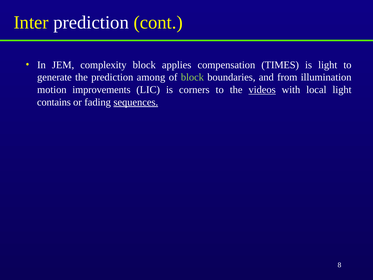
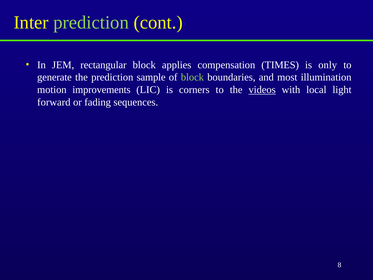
prediction colour: white -> light green (91, 23)
complexity: complexity -> rectangular (103, 65)
is light: light -> only (328, 65)
among: among -> sample (151, 77)
from: from -> most (287, 77)
contains: contains -> forward (54, 102)
sequences underline: present -> none (136, 102)
